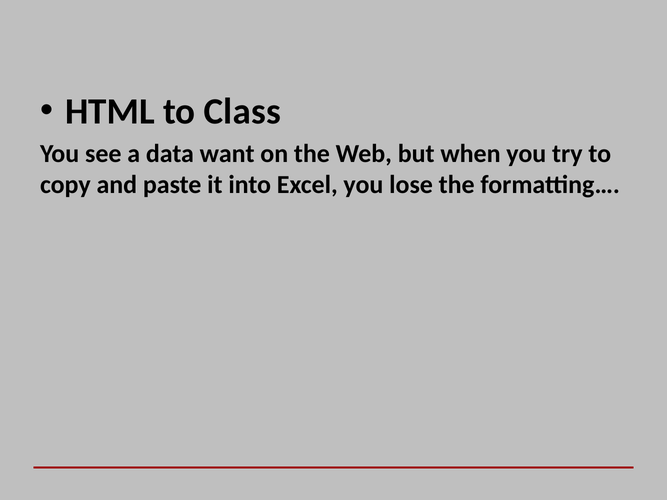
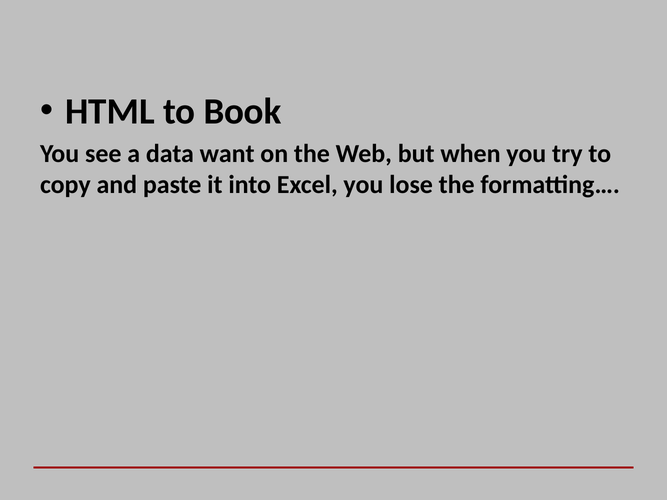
Class: Class -> Book (242, 112)
